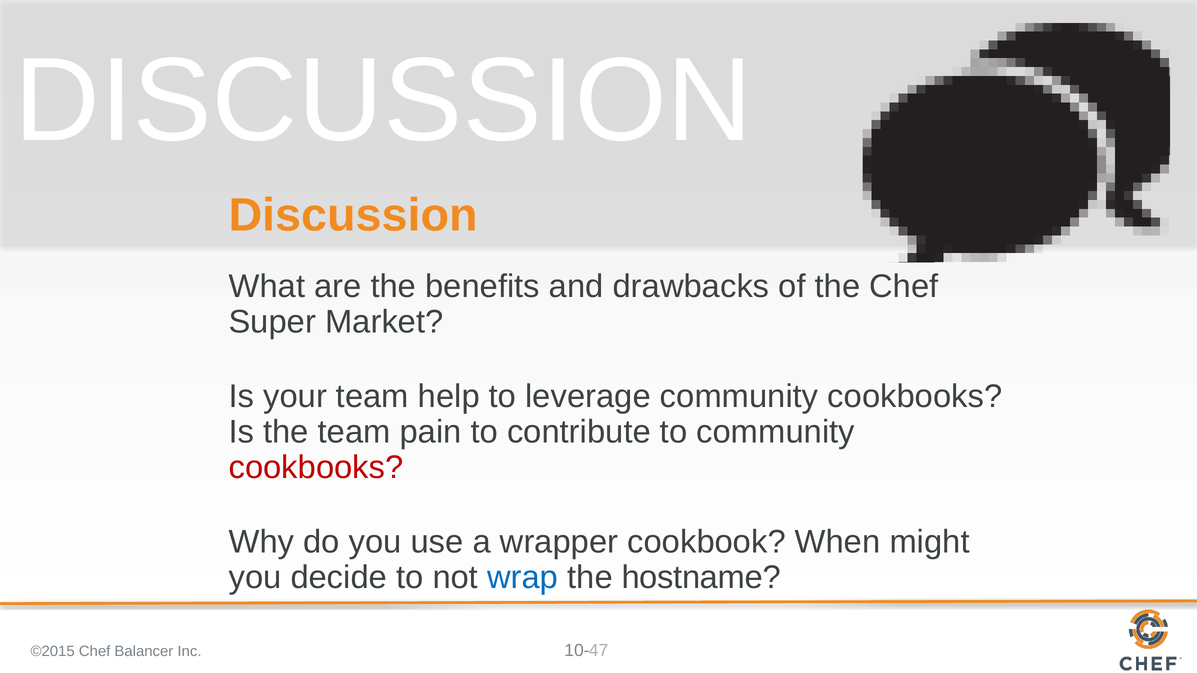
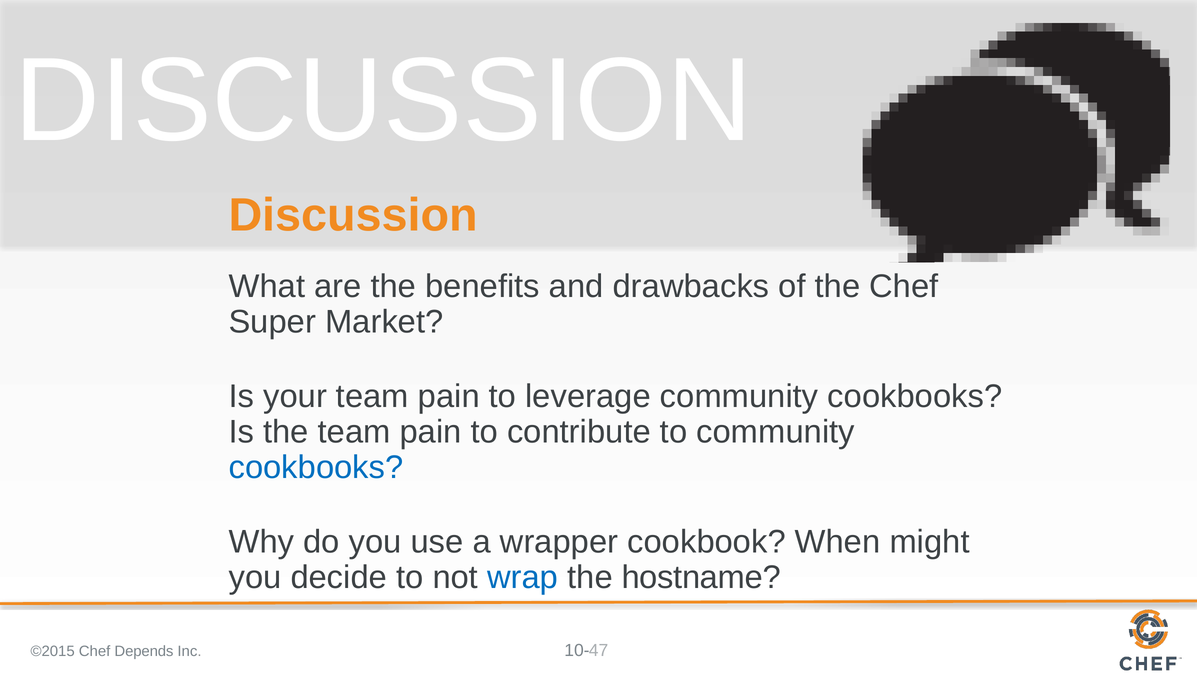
your team help: help -> pain (449, 397)
cookbooks colour: red -> blue (316, 467)
Balancer: Balancer -> Depends (144, 651)
